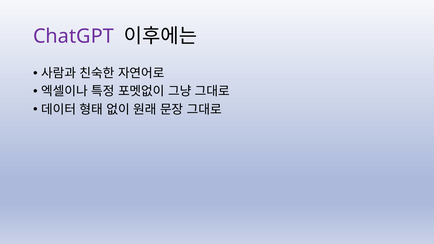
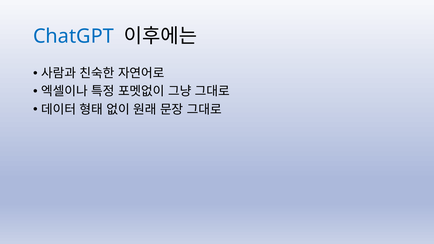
ChatGPT colour: purple -> blue (73, 36)
